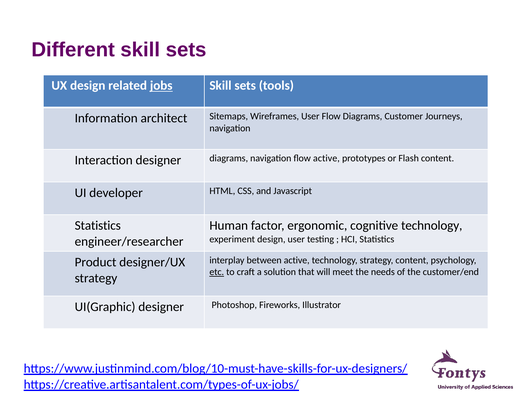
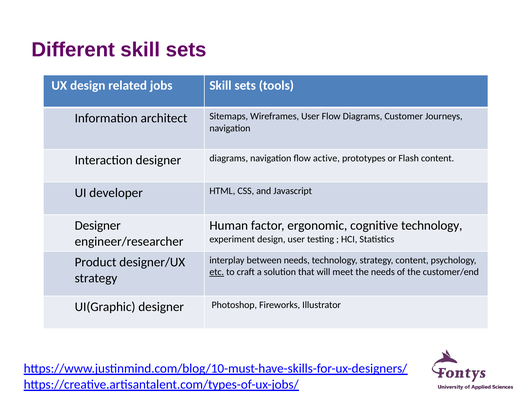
jobs underline: present -> none (161, 86)
Statistics: Statistics -> Designer (98, 225)
between active: active -> needs (297, 260)
